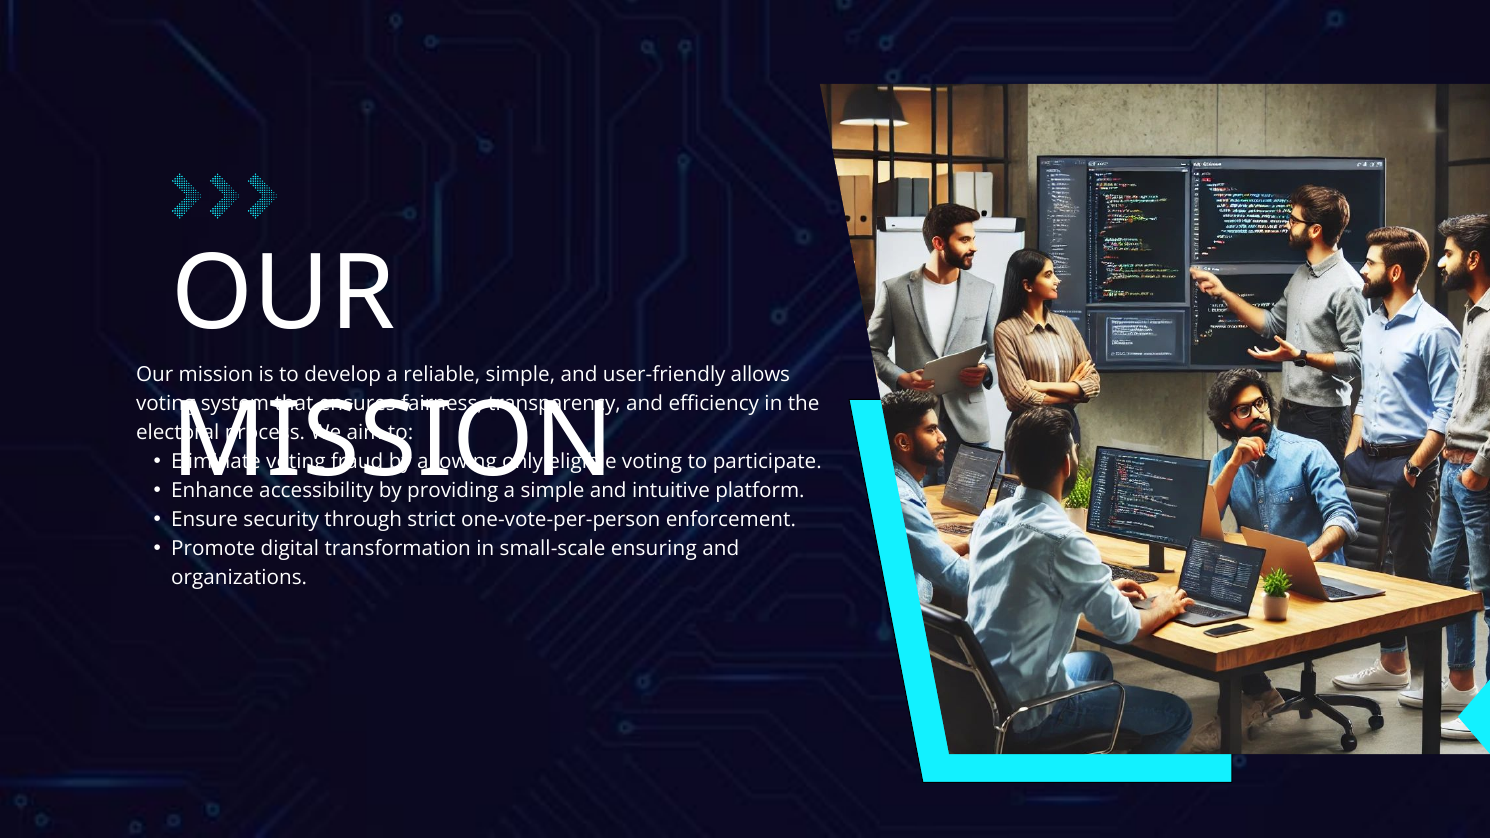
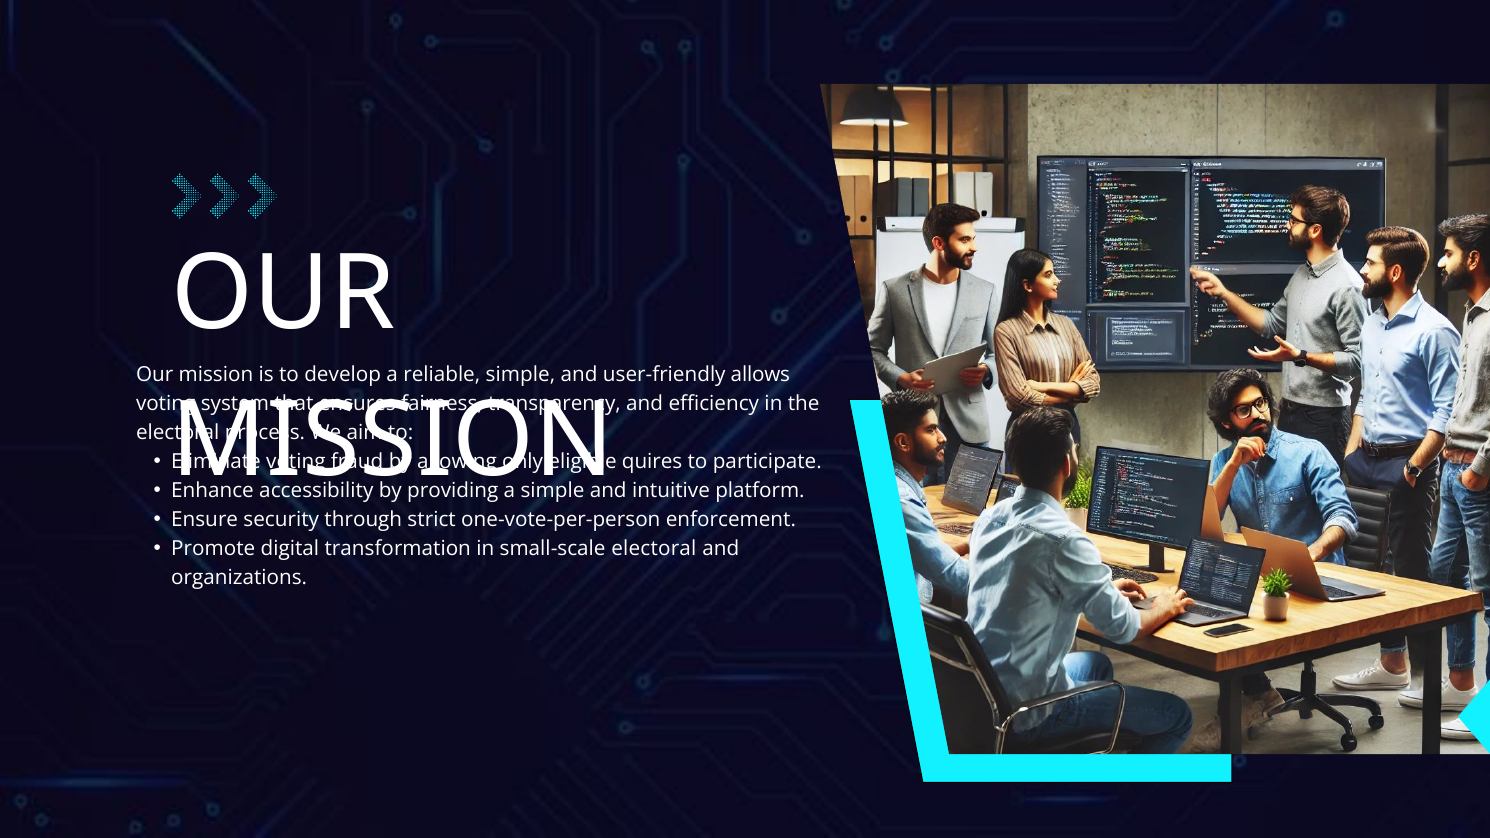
voting: voting -> quires (652, 462)
small-scale ensuring: ensuring -> electoral (654, 549)
